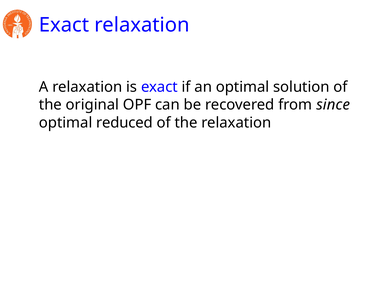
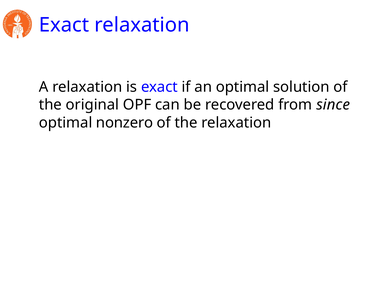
reduced: reduced -> nonzero (125, 123)
